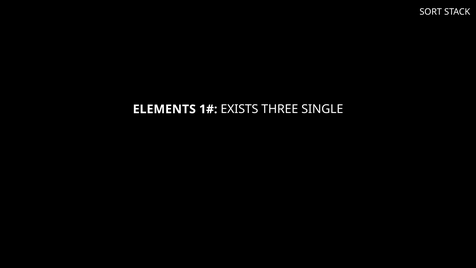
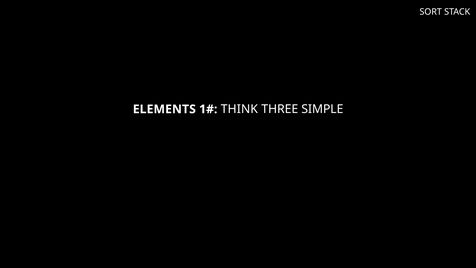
EXISTS: EXISTS -> THINK (239, 109)
SINGLE: SINGLE -> SIMPLE (322, 109)
